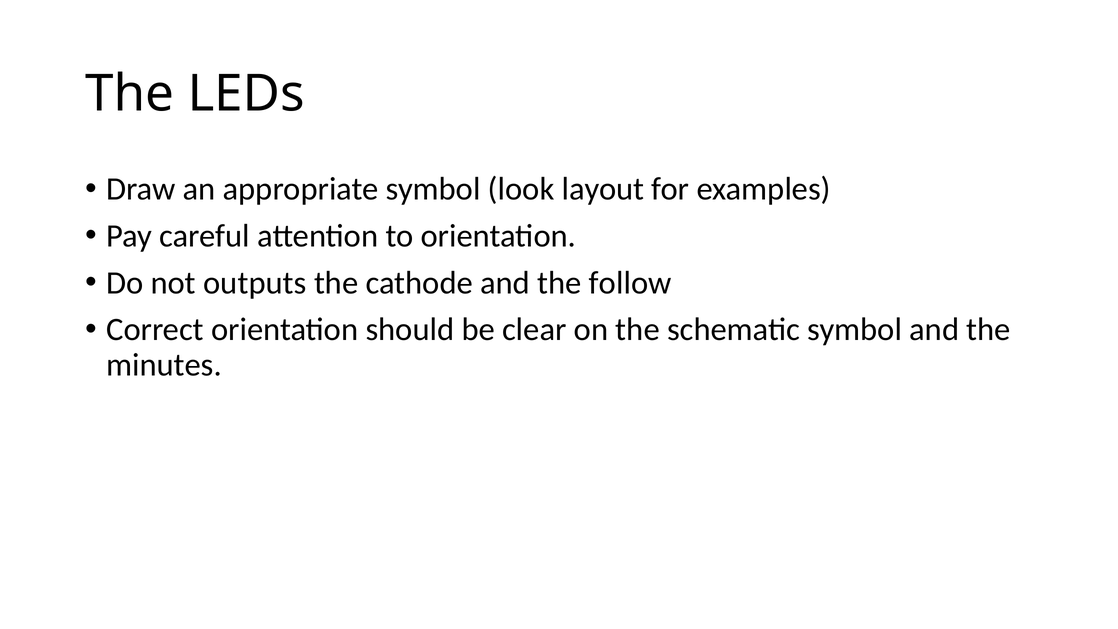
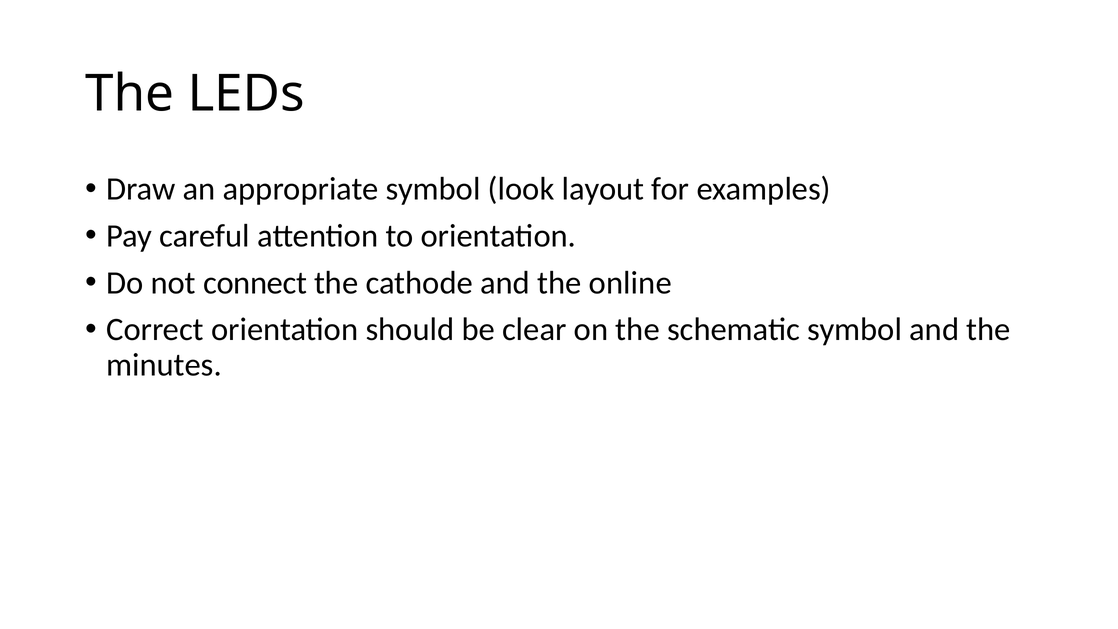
outputs: outputs -> connect (255, 283)
follow: follow -> online (630, 283)
